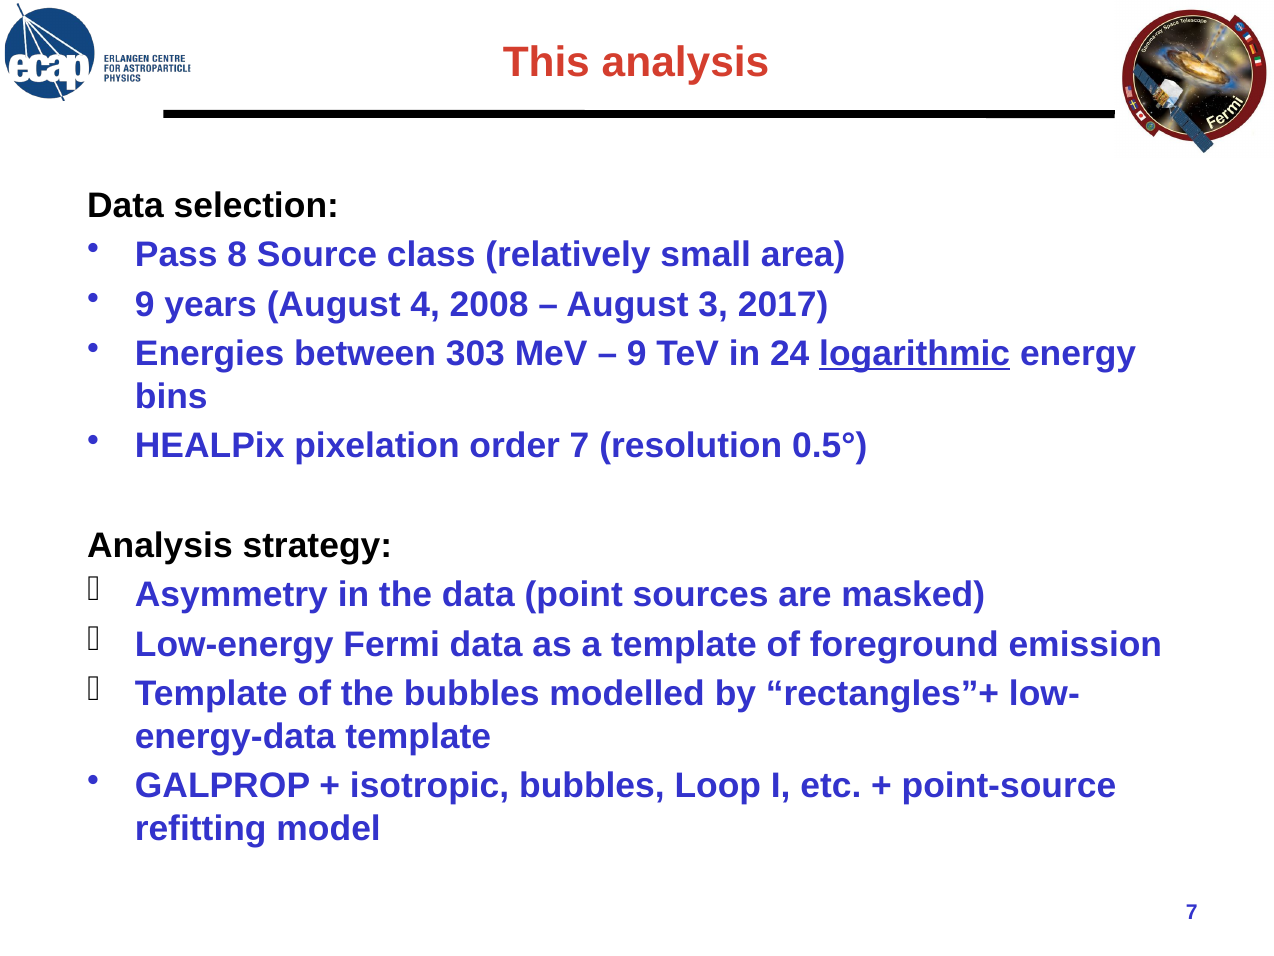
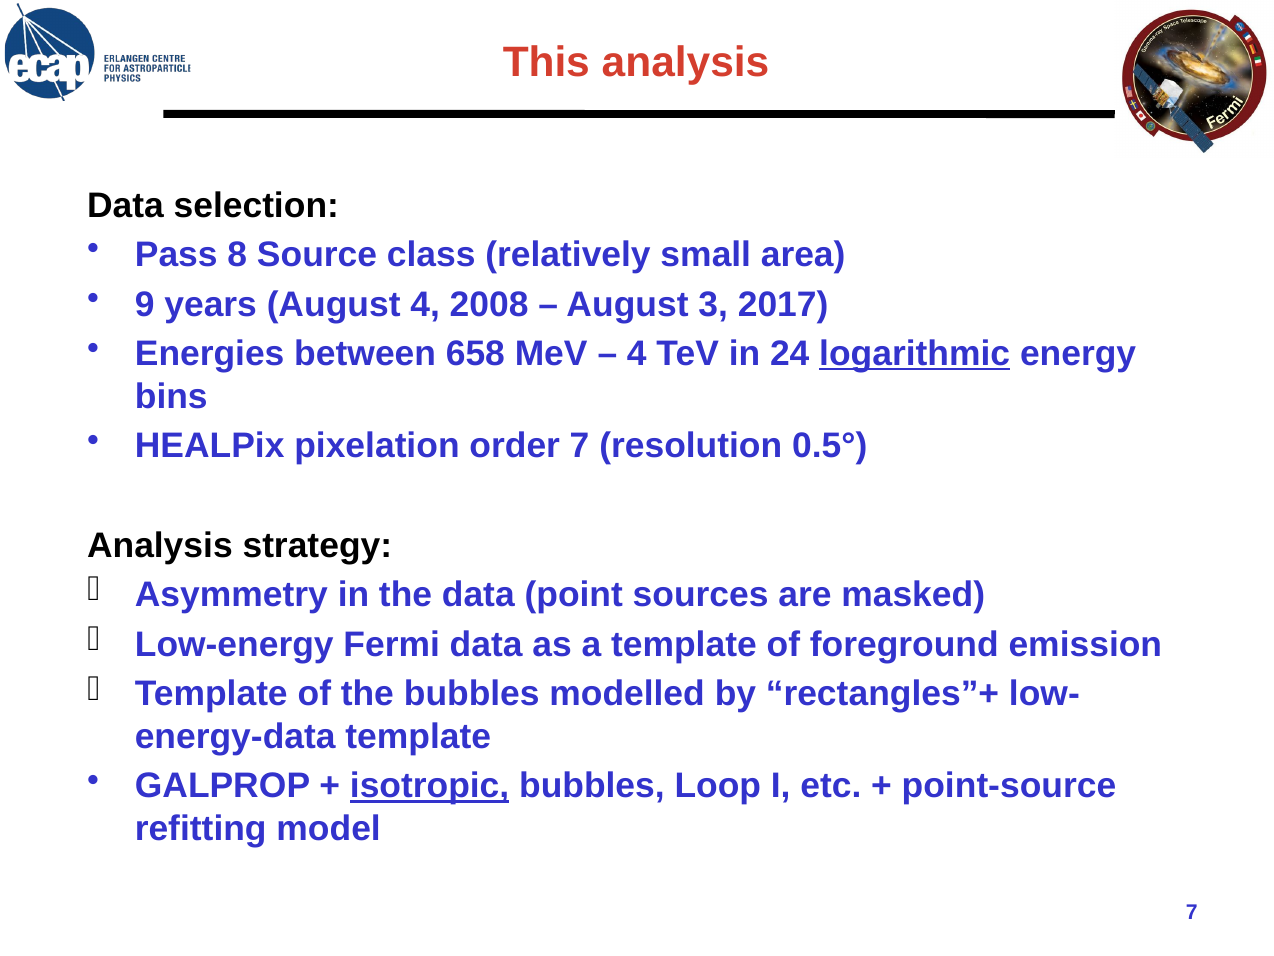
303: 303 -> 658 (475, 354)
9: 9 -> 4 (637, 354)
isotropic underline: none -> present (430, 786)
